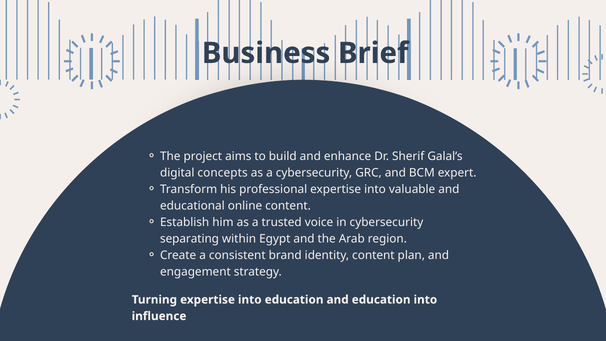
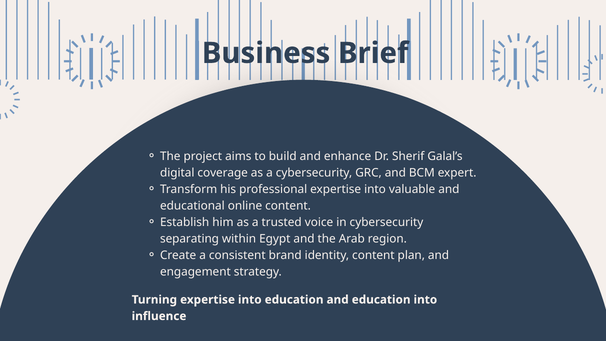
concepts: concepts -> coverage (223, 173)
